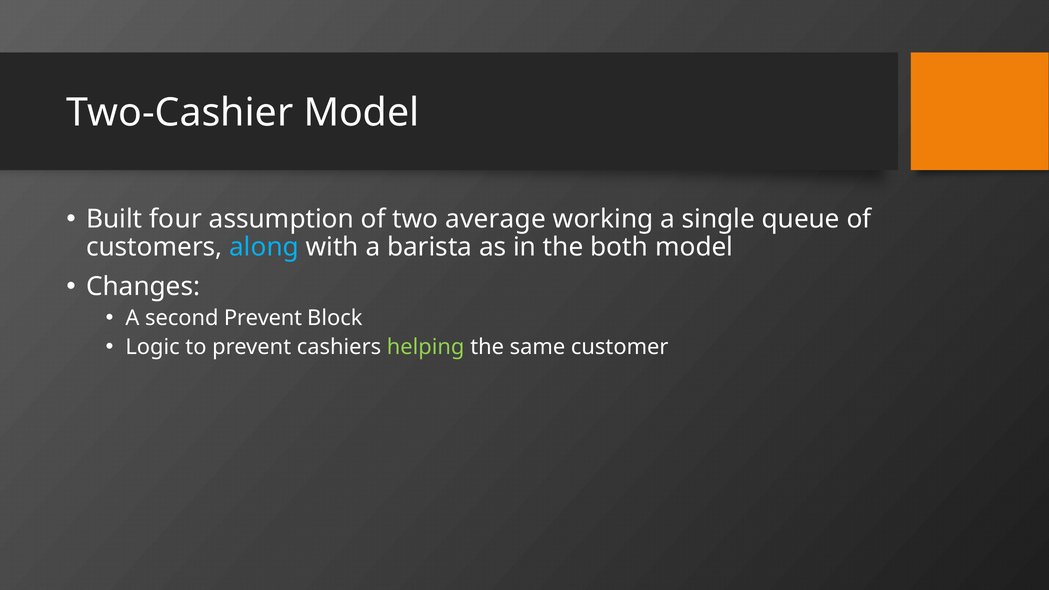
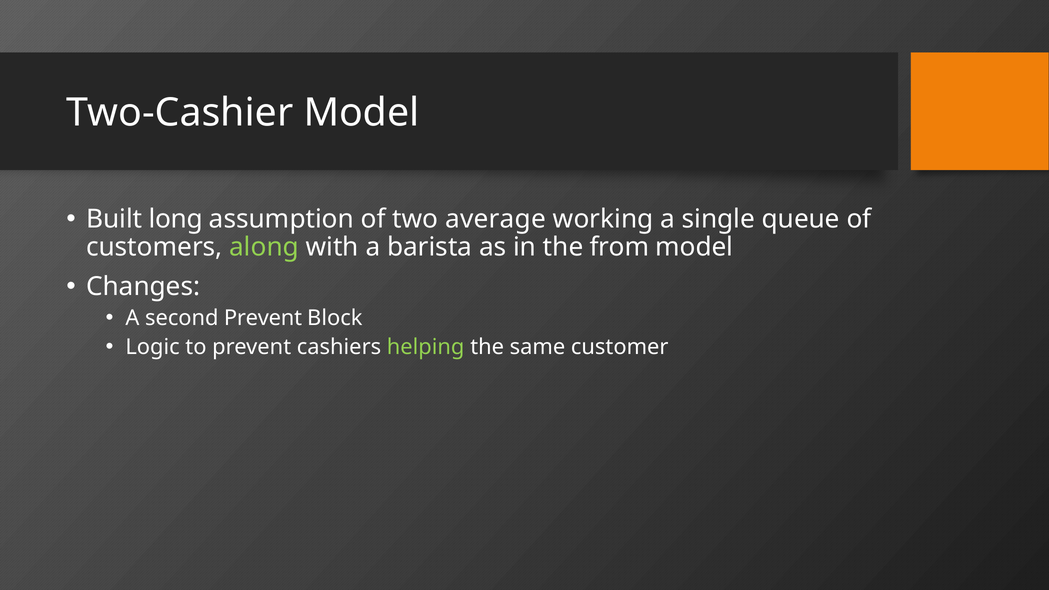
four: four -> long (176, 219)
along colour: light blue -> light green (264, 247)
both: both -> from (619, 247)
